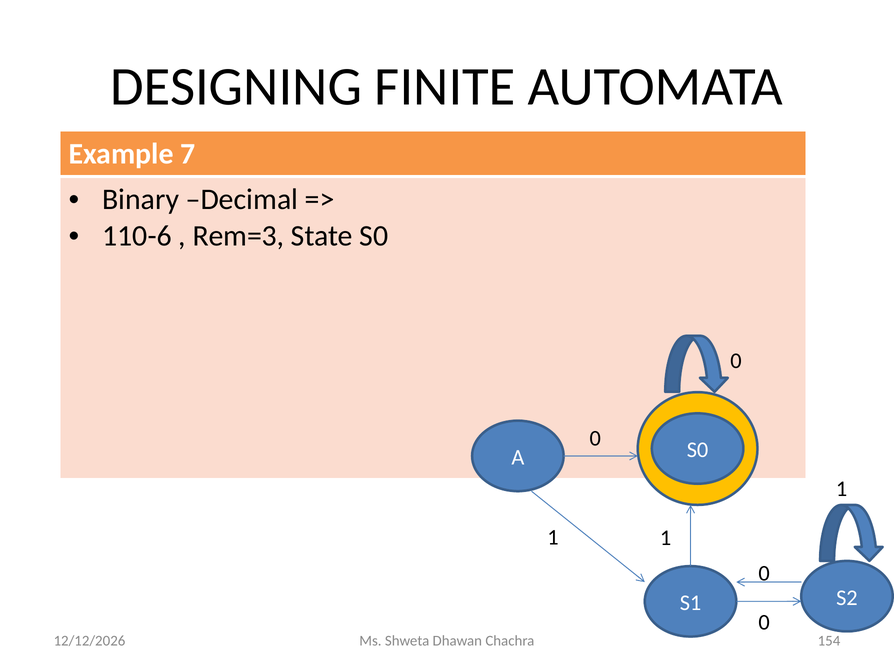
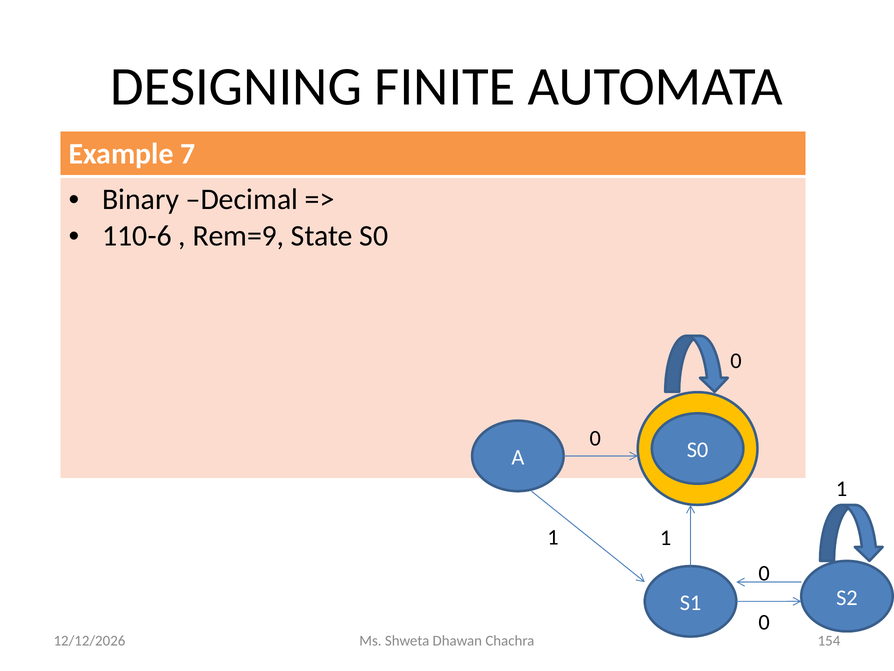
Rem=3: Rem=3 -> Rem=9 (238, 236)
